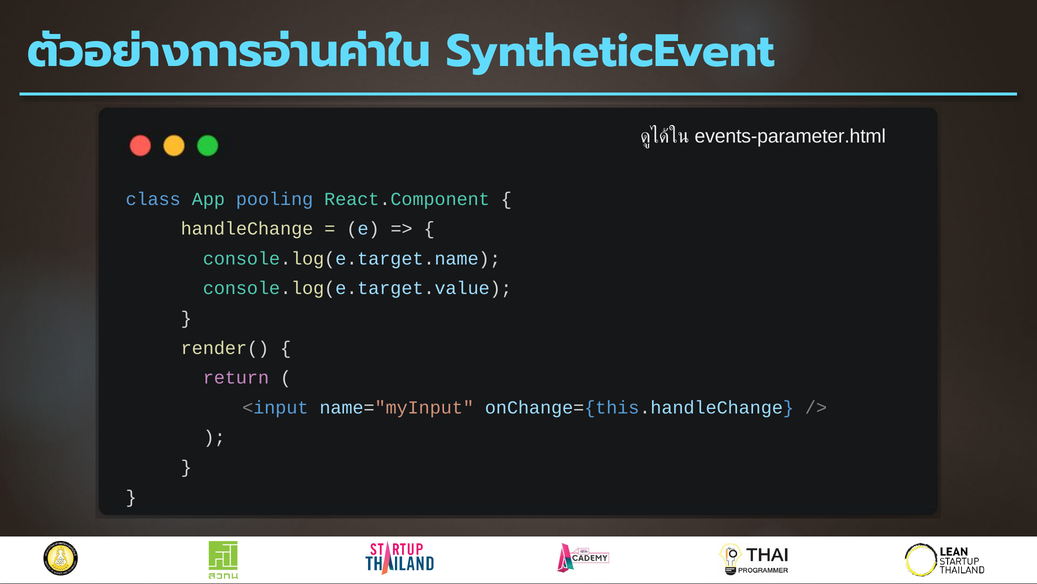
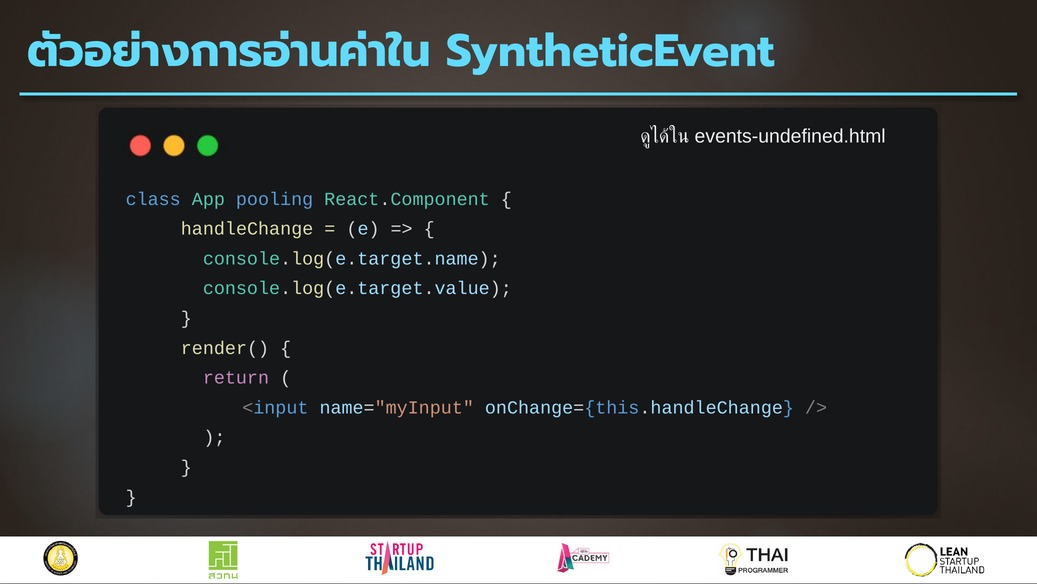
events-parameter.html: events-parameter.html -> events-undefined.html (790, 136)
